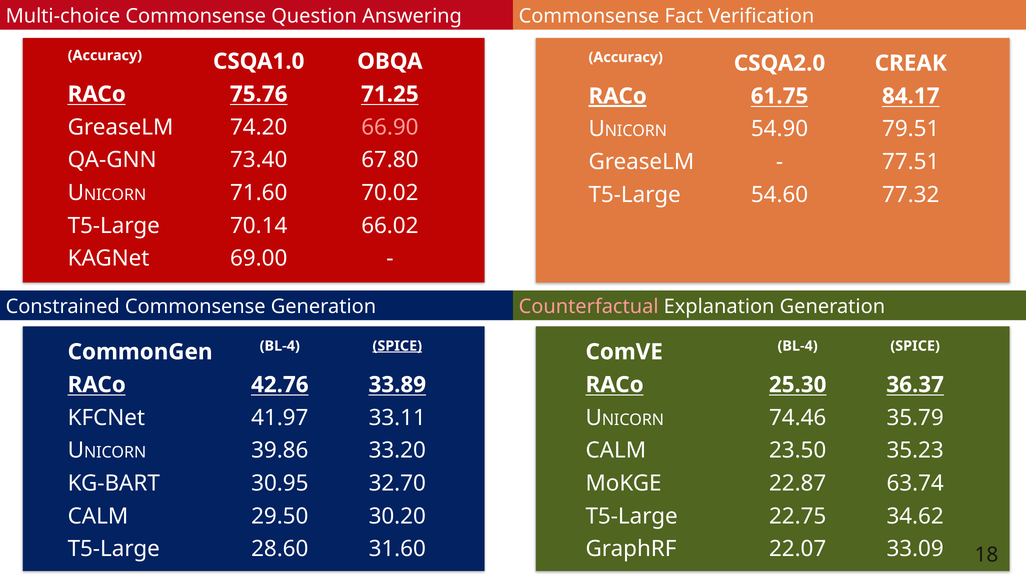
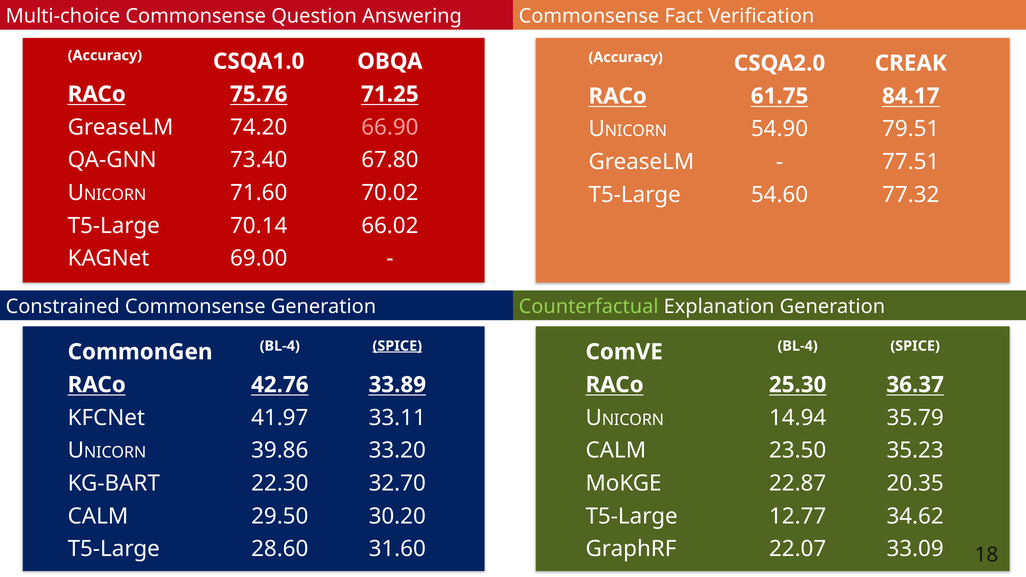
RACo underline: present -> none (618, 96)
Counterfactual colour: pink -> light green (589, 307)
74.46: 74.46 -> 14.94 (798, 418)
30.95: 30.95 -> 22.30 (280, 483)
63.74: 63.74 -> 20.35 (915, 483)
22.75: 22.75 -> 12.77 (798, 516)
